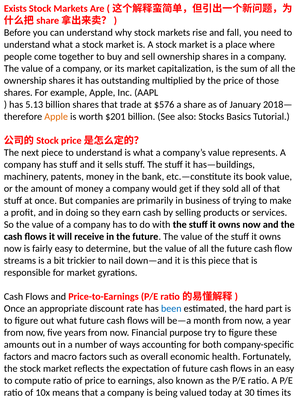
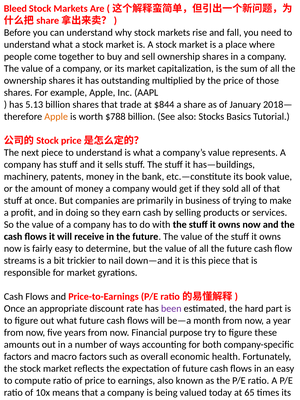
Exists: Exists -> Bleed (15, 9)
$576: $576 -> $844 (164, 105)
$201: $201 -> $788 (115, 117)
been colour: blue -> purple (171, 309)
30: 30 -> 65 (249, 393)
